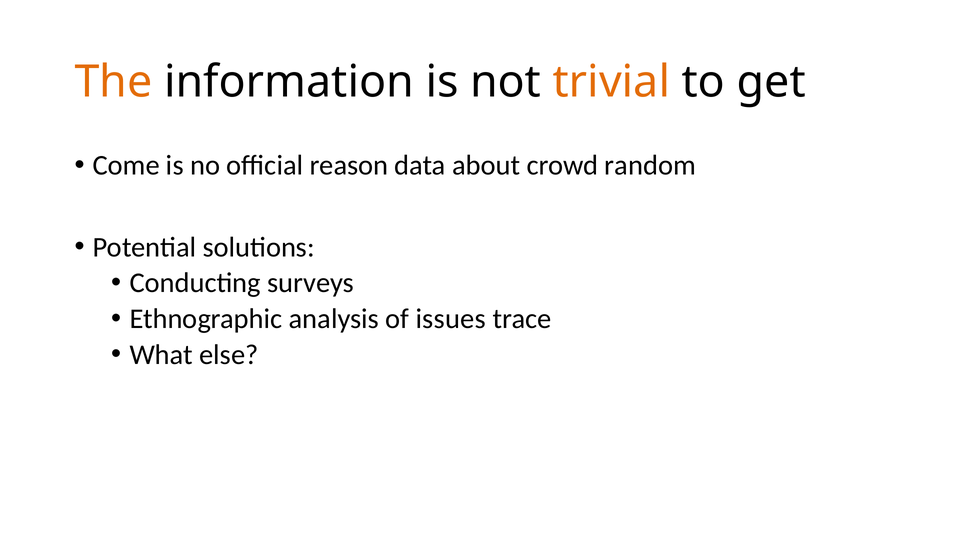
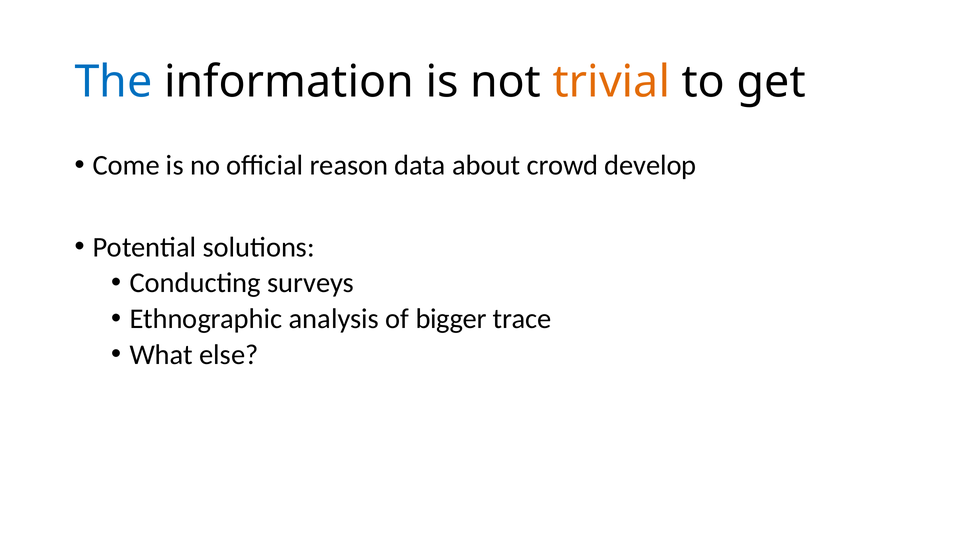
The colour: orange -> blue (113, 82)
random: random -> develop (650, 165)
issues: issues -> bigger (451, 319)
